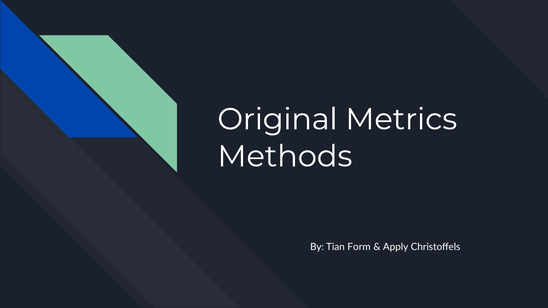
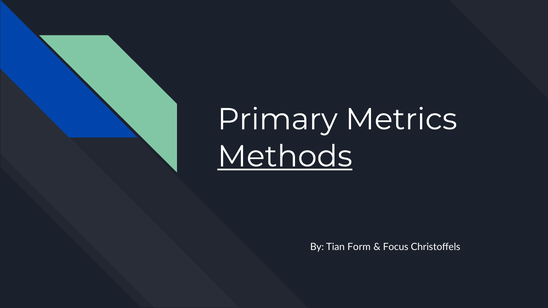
Original: Original -> Primary (278, 119)
Methods underline: none -> present (285, 157)
Apply: Apply -> Focus (396, 247)
